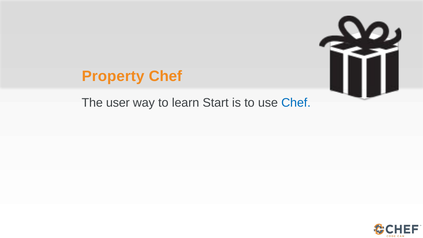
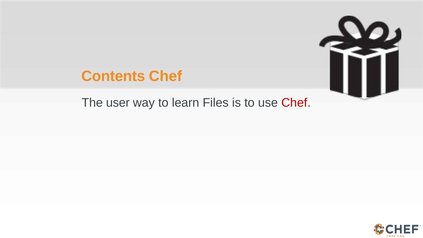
Property: Property -> Contents (113, 76)
Start: Start -> Files (216, 103)
Chef colour: blue -> red (296, 103)
